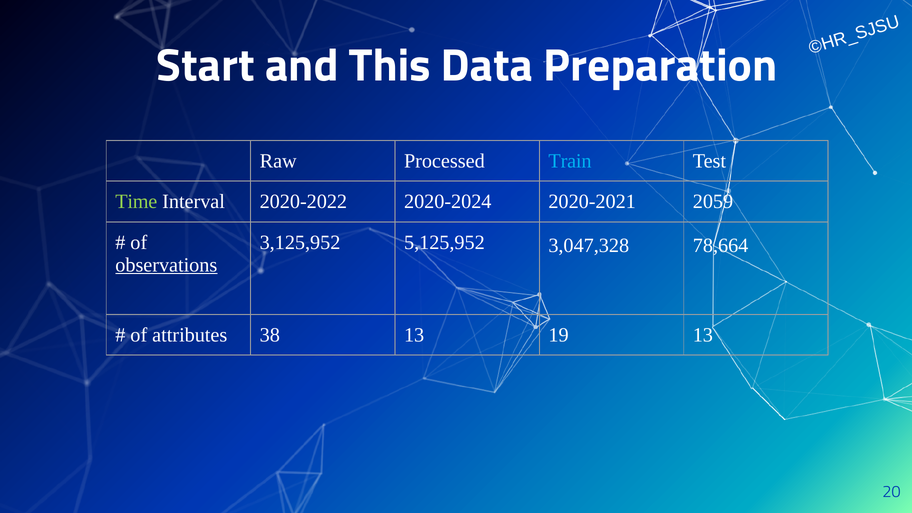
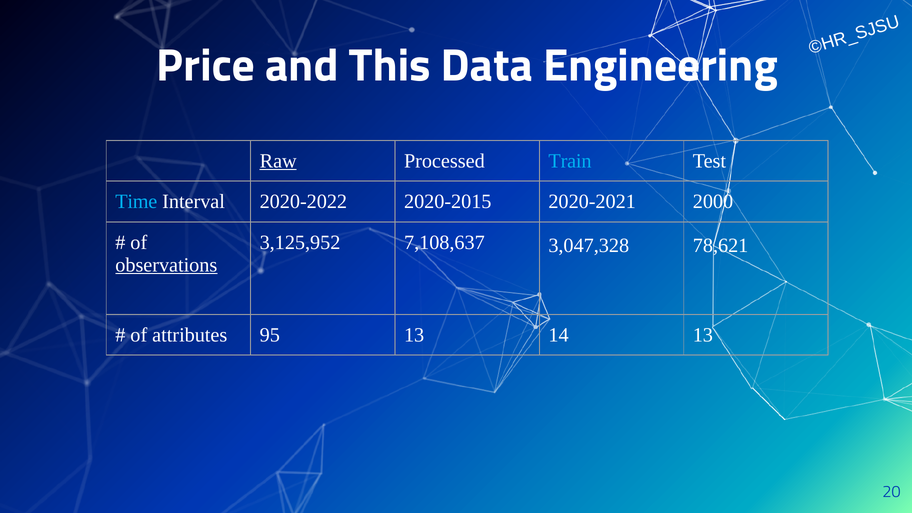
Start: Start -> Price (206, 66)
Preparation: Preparation -> Engineering (661, 66)
Raw underline: none -> present (278, 161)
Time colour: light green -> light blue (136, 202)
2020-2024: 2020-2024 -> 2020-2015 (448, 202)
2059: 2059 -> 2000 (713, 202)
5,125,952: 5,125,952 -> 7,108,637 (444, 242)
78,664: 78,664 -> 78,621 (721, 246)
38: 38 -> 95 (270, 335)
19: 19 -> 14 (559, 335)
